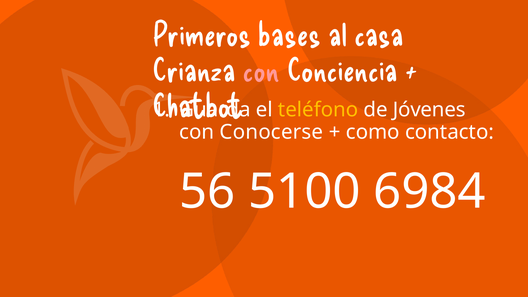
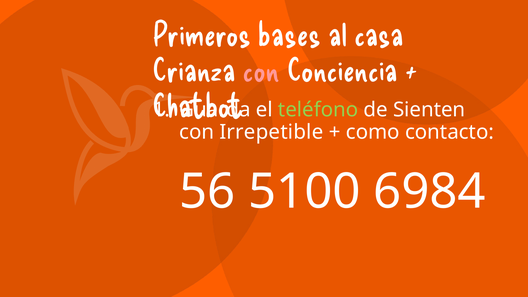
teléfono colour: yellow -> light green (318, 110)
Jóvenes: Jóvenes -> Sienten (429, 110)
Conocerse: Conocerse -> Irrepetible (271, 132)
